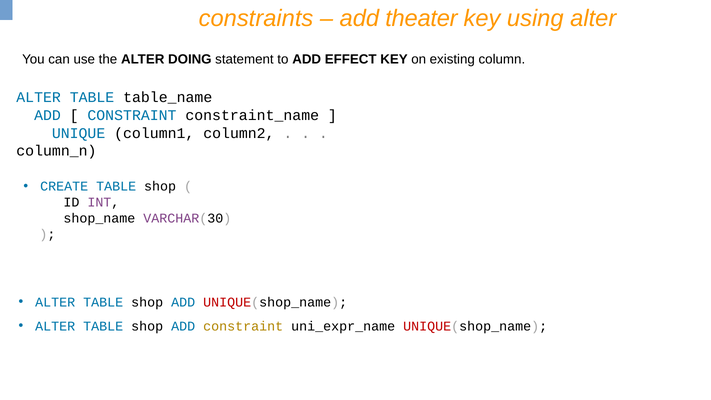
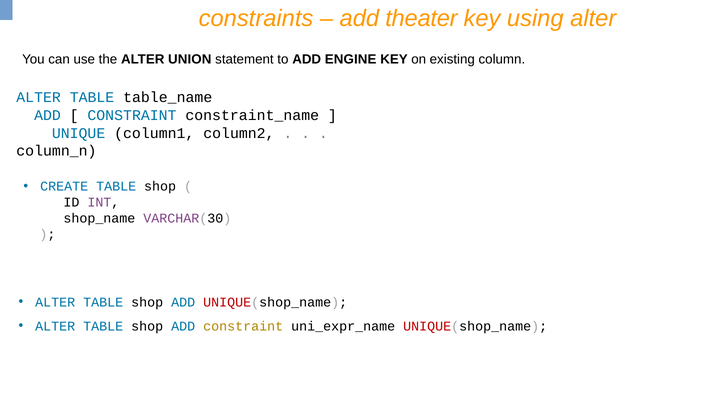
DOING: DOING -> UNION (190, 59)
EFFECT: EFFECT -> ENGINE (351, 59)
